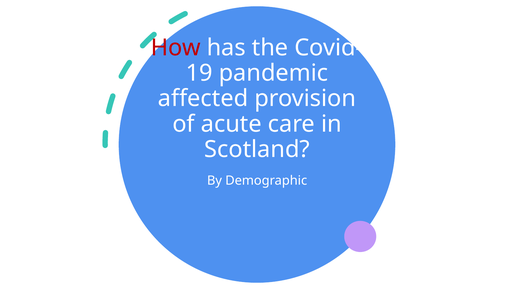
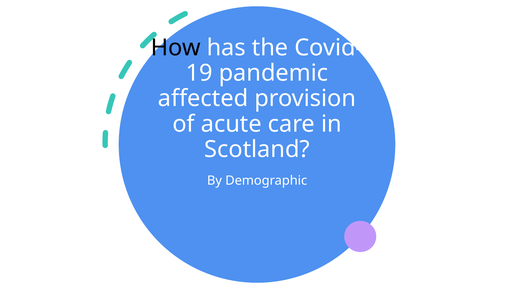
How colour: red -> black (176, 48)
